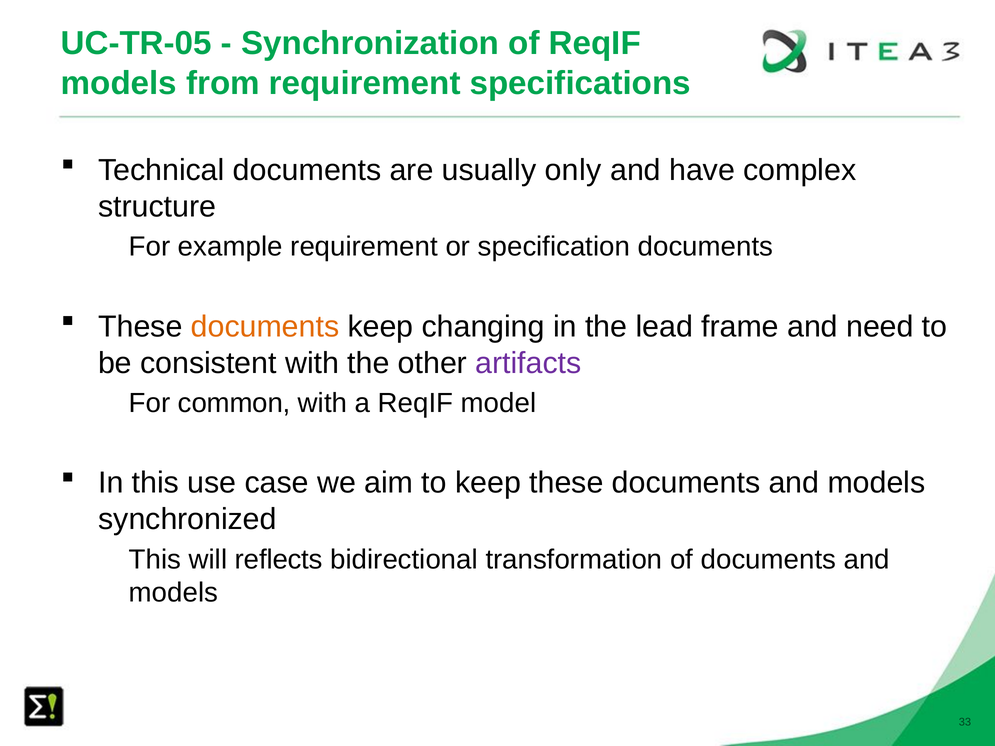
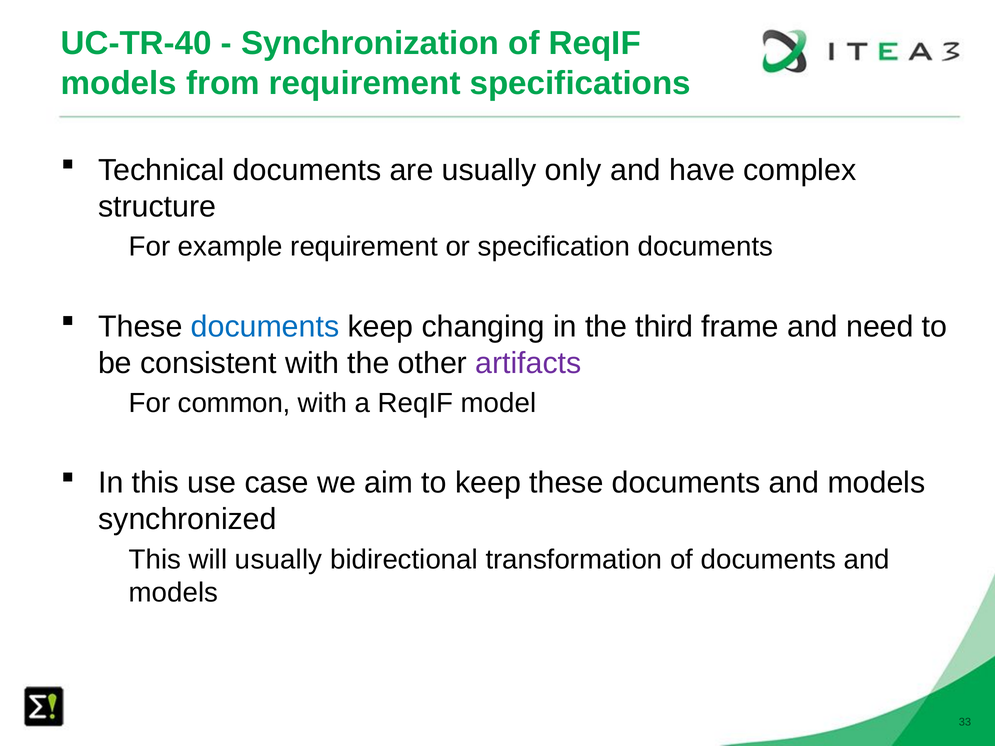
UC-TR-05: UC-TR-05 -> UC-TR-40 (136, 43)
documents colour: orange -> blue (265, 327)
lead: lead -> third (664, 327)
will reflects: reflects -> usually (279, 560)
